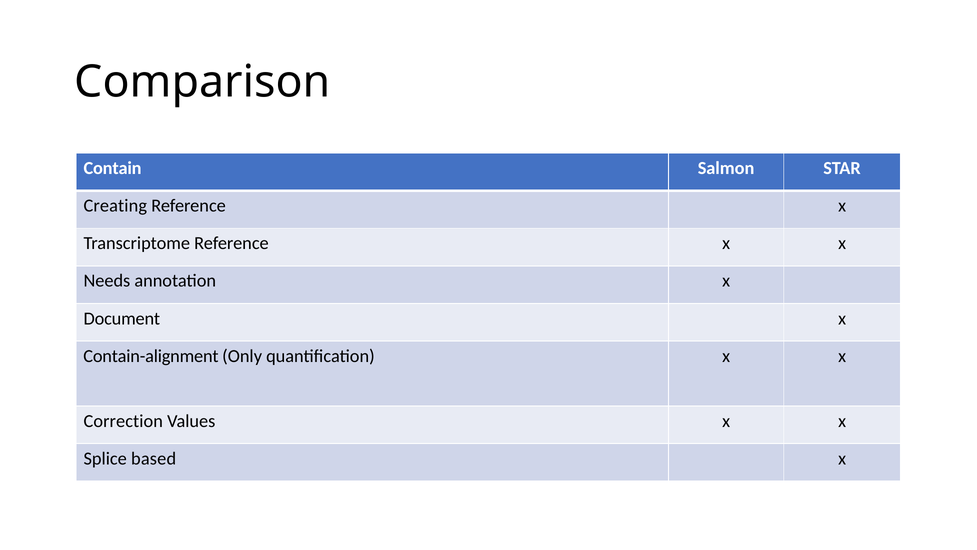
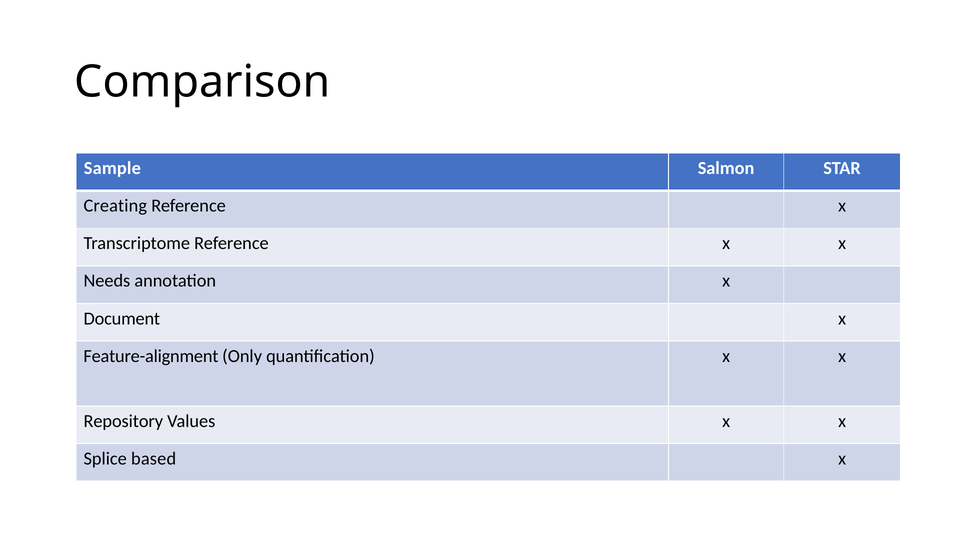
Contain: Contain -> Sample (112, 168)
Contain-alignment: Contain-alignment -> Feature-alignment (151, 356)
Correction: Correction -> Repository (123, 421)
